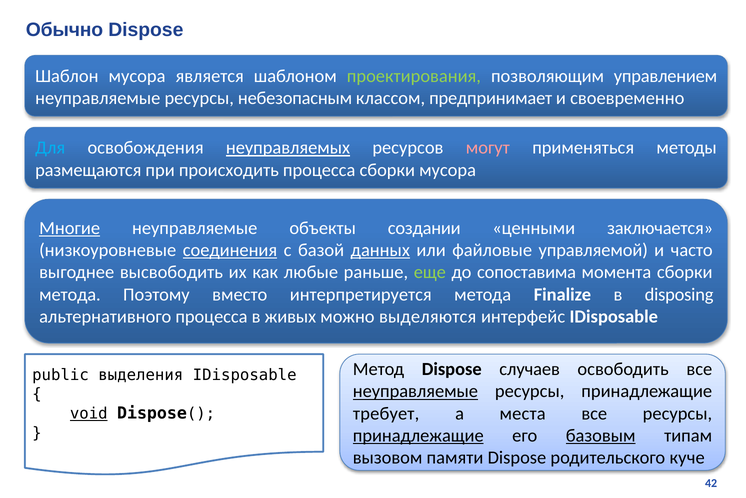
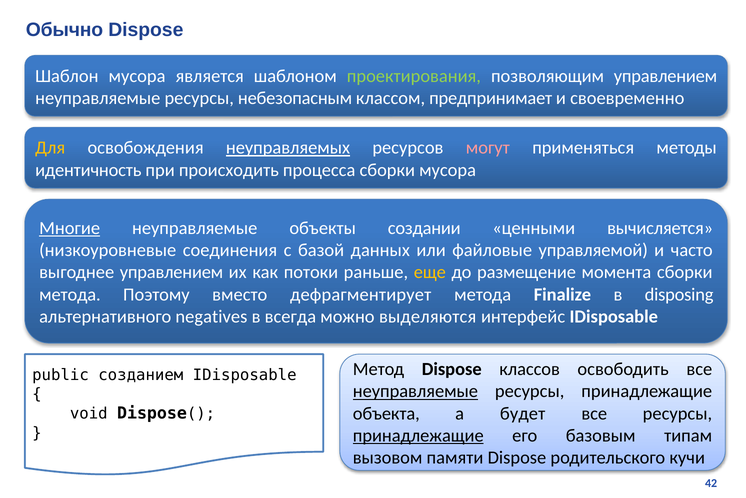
Для colour: light blue -> yellow (50, 148)
размещаются: размещаются -> идентичность (88, 170)
заключается: заключается -> вычисляется (660, 228)
соединения underline: present -> none (230, 250)
данных underline: present -> none (380, 250)
выгоднее высвободить: высвободить -> управлением (172, 272)
любые: любые -> потоки (311, 272)
еще colour: light green -> yellow (430, 272)
сопоставима: сопоставима -> размещение (527, 272)
интерпретируется: интерпретируется -> дефрагментирует (361, 294)
альтернативного процесса: процесса -> negatives (211, 316)
живых: живых -> всегда (290, 316)
случаев: случаев -> классов (530, 369)
выделения: выделения -> созданием (141, 375)
требует: требует -> объекта (386, 413)
места: места -> будет (523, 413)
void underline: present -> none (89, 413)
базовым underline: present -> none (601, 435)
куче: куче -> кучи (687, 457)
